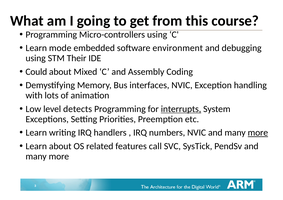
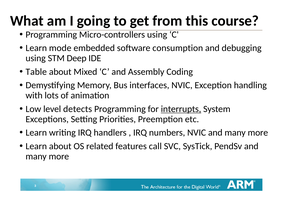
environment: environment -> consumption (178, 48)
Their: Their -> Deep (77, 58)
Could: Could -> Table (36, 72)
more underline: present -> none (258, 133)
